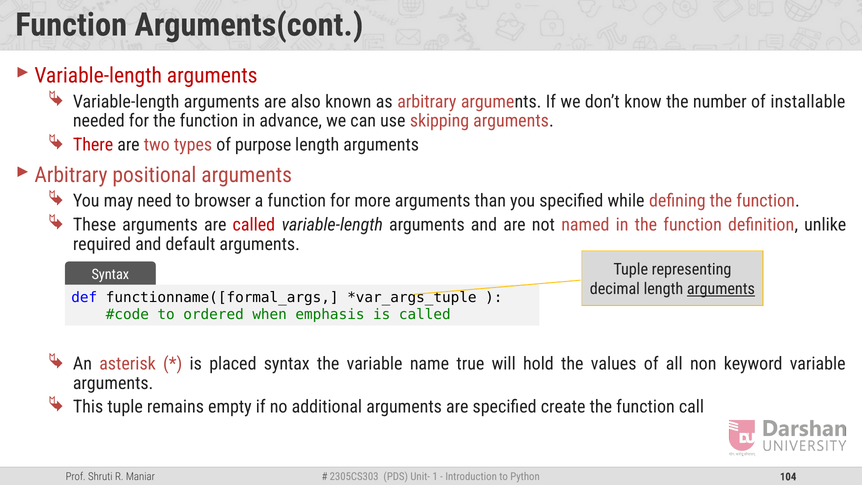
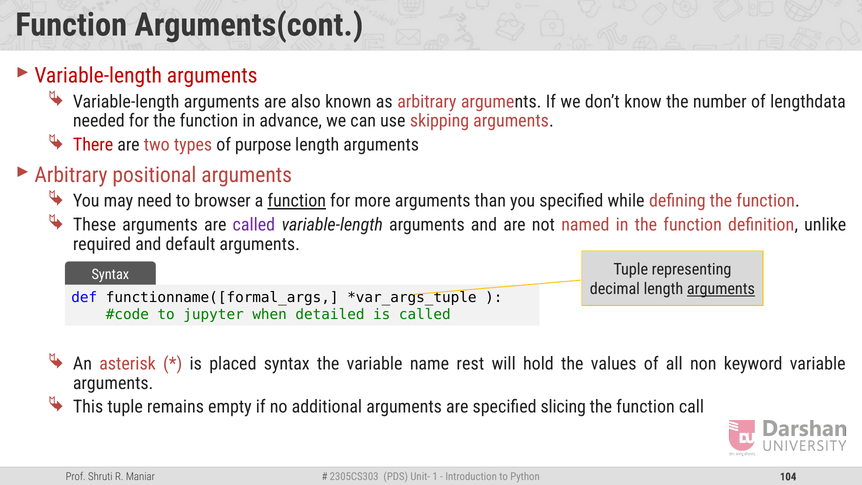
installable: installable -> lengthdata (808, 102)
function underline: none -> present (297, 201)
called colour: red -> purple (254, 225)
ordered: ordered -> jupyter (214, 315)
emphasis: emphasis -> detailed (330, 315)
true: true -> rest (470, 364)
create: create -> slicing (563, 407)
